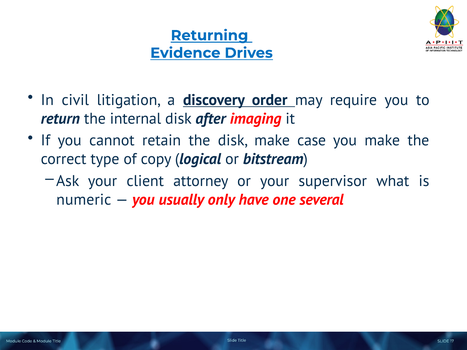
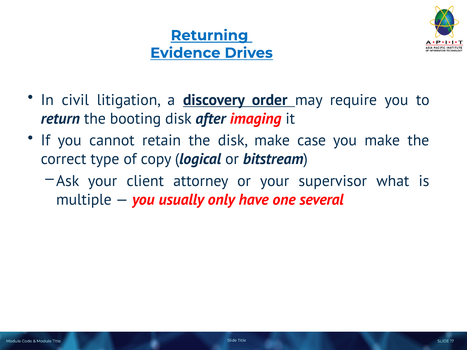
internal: internal -> booting (135, 119)
numeric: numeric -> multiple (84, 200)
